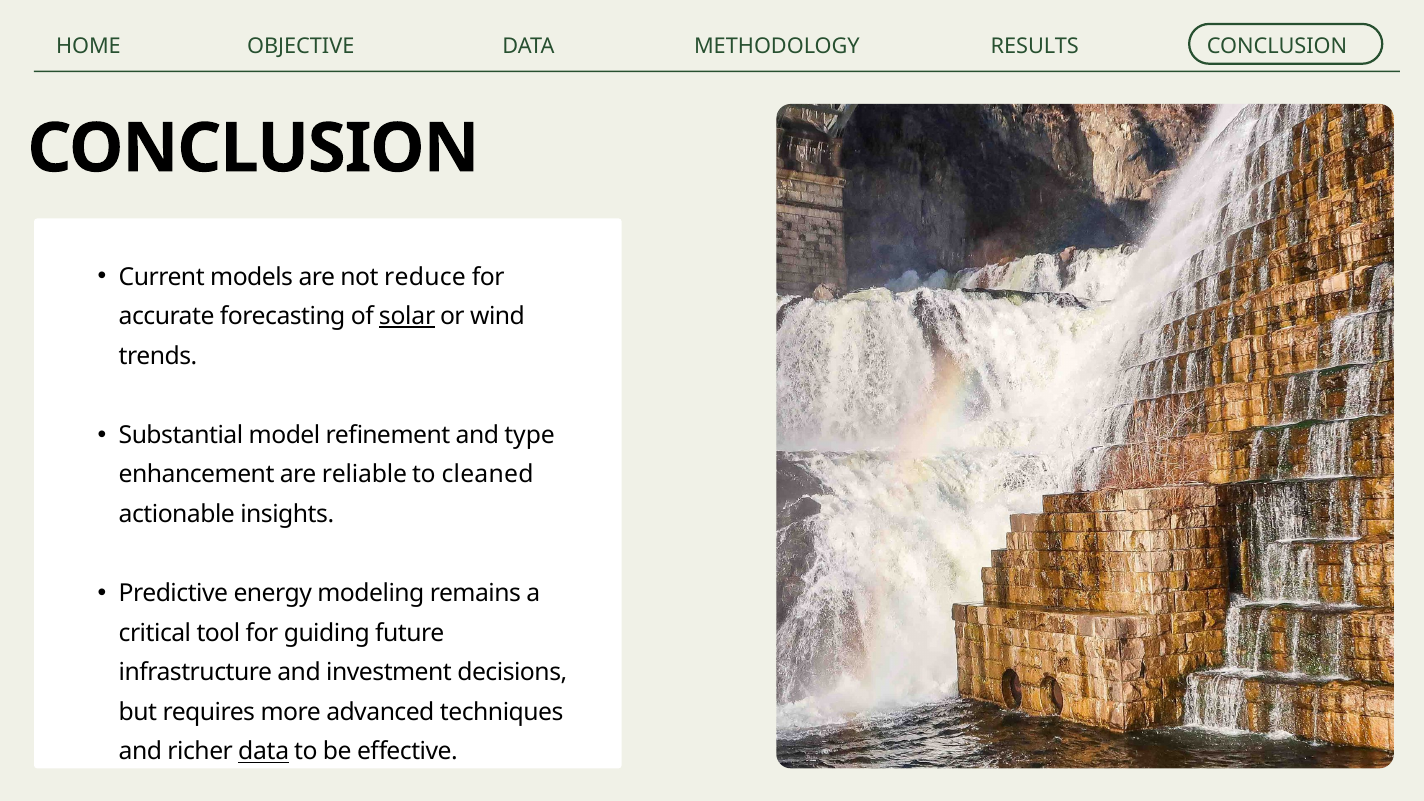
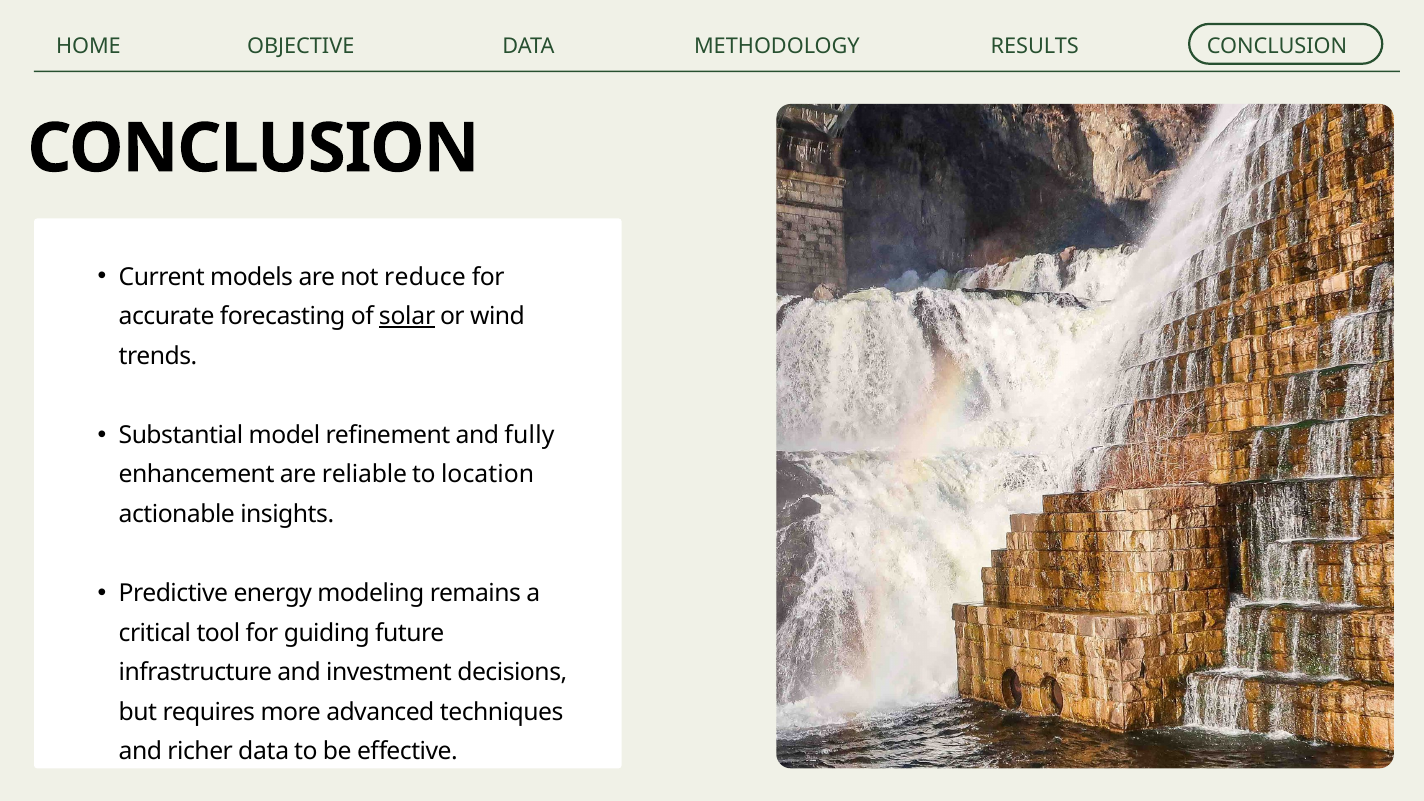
type: type -> fully (529, 435)
cleaned: cleaned -> location (488, 475)
data underline: present -> none (264, 752)
